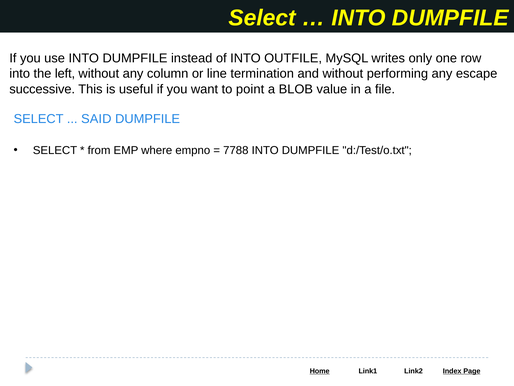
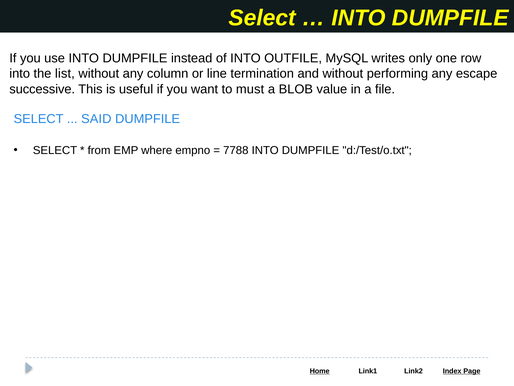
left: left -> list (65, 74)
point: point -> must (250, 89)
